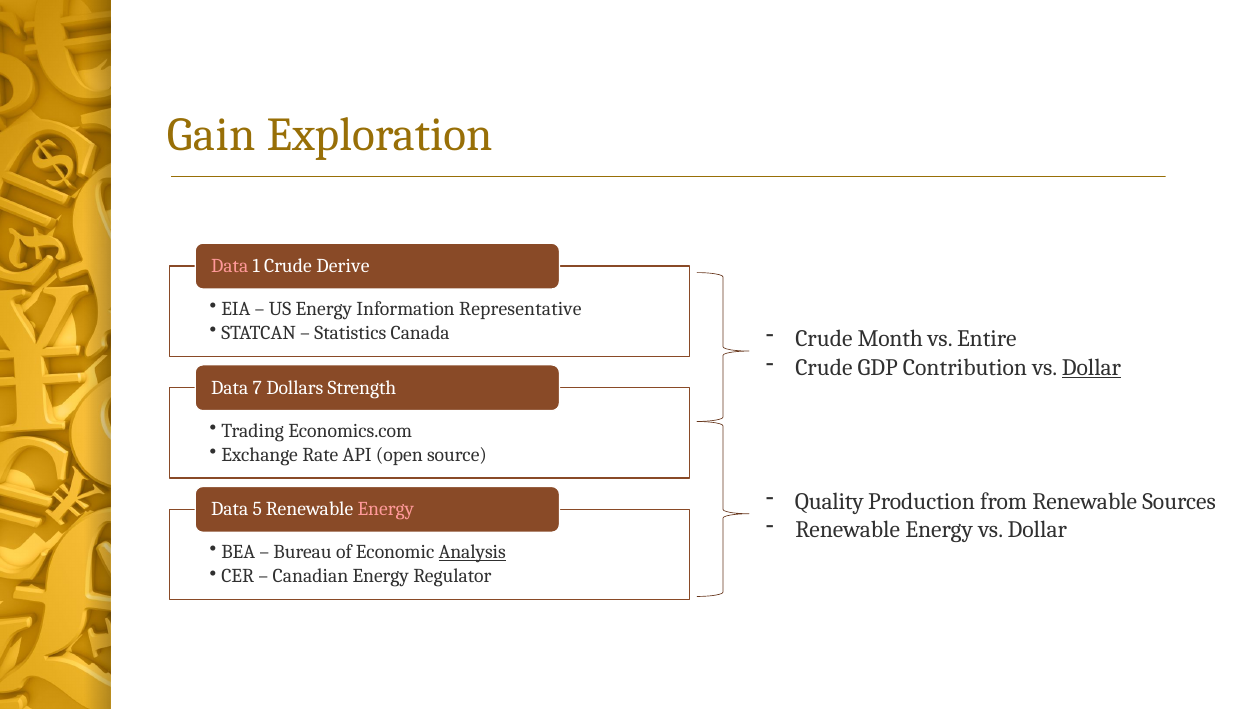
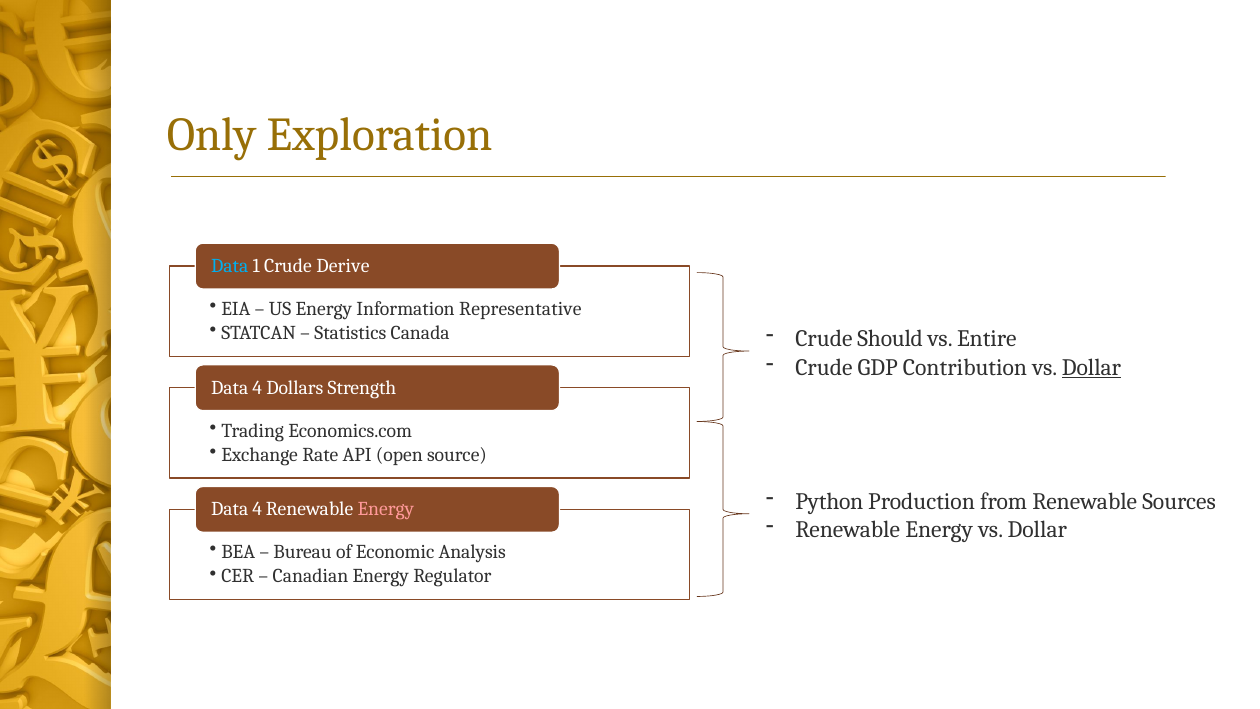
Gain: Gain -> Only (212, 135)
Data colour: pink -> light blue (230, 266)
Month: Month -> Should (890, 339)
7: 7 -> 4 (257, 388)
Quality: Quality -> Python (829, 501)
5: 5 -> 4 (257, 509)
Analysis underline: present -> none (472, 552)
